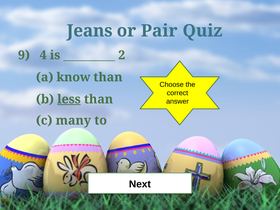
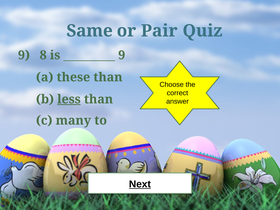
Jeans: Jeans -> Same (90, 31)
4: 4 -> 8 (43, 55)
2: 2 -> 9 (122, 55)
know: know -> these (73, 77)
Next underline: none -> present (140, 184)
